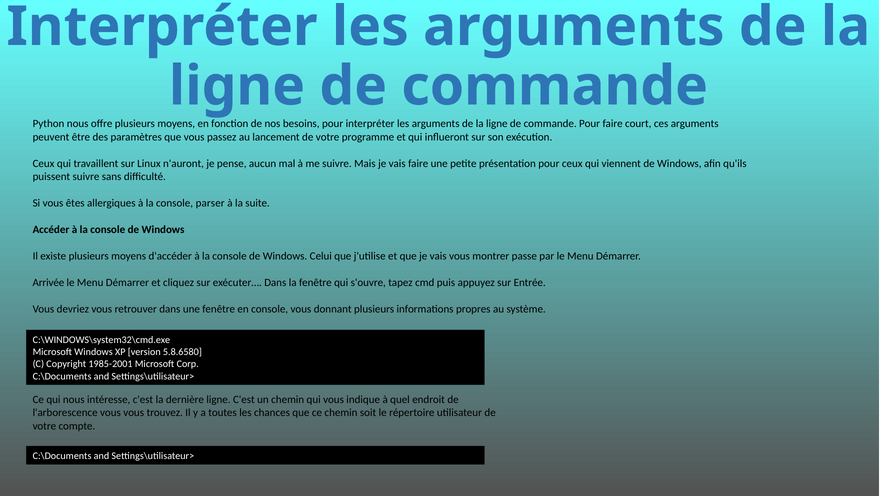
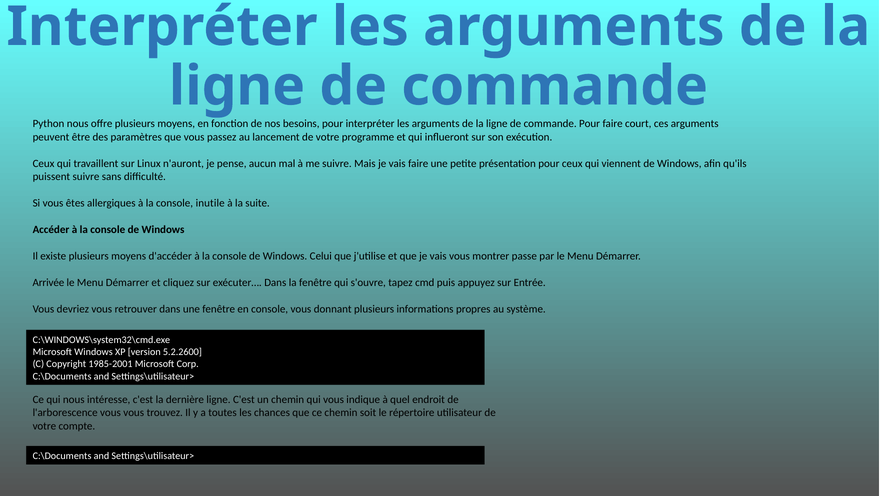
parser: parser -> inutile (210, 203)
5.8.6580: 5.8.6580 -> 5.2.2600 (182, 352)
